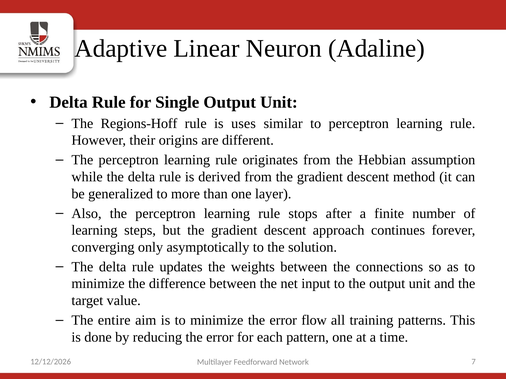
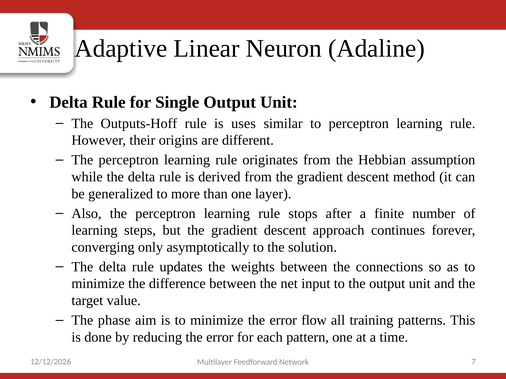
Regions-Hoff: Regions-Hoff -> Outputs-Hoff (139, 124)
entire: entire -> phase (114, 321)
